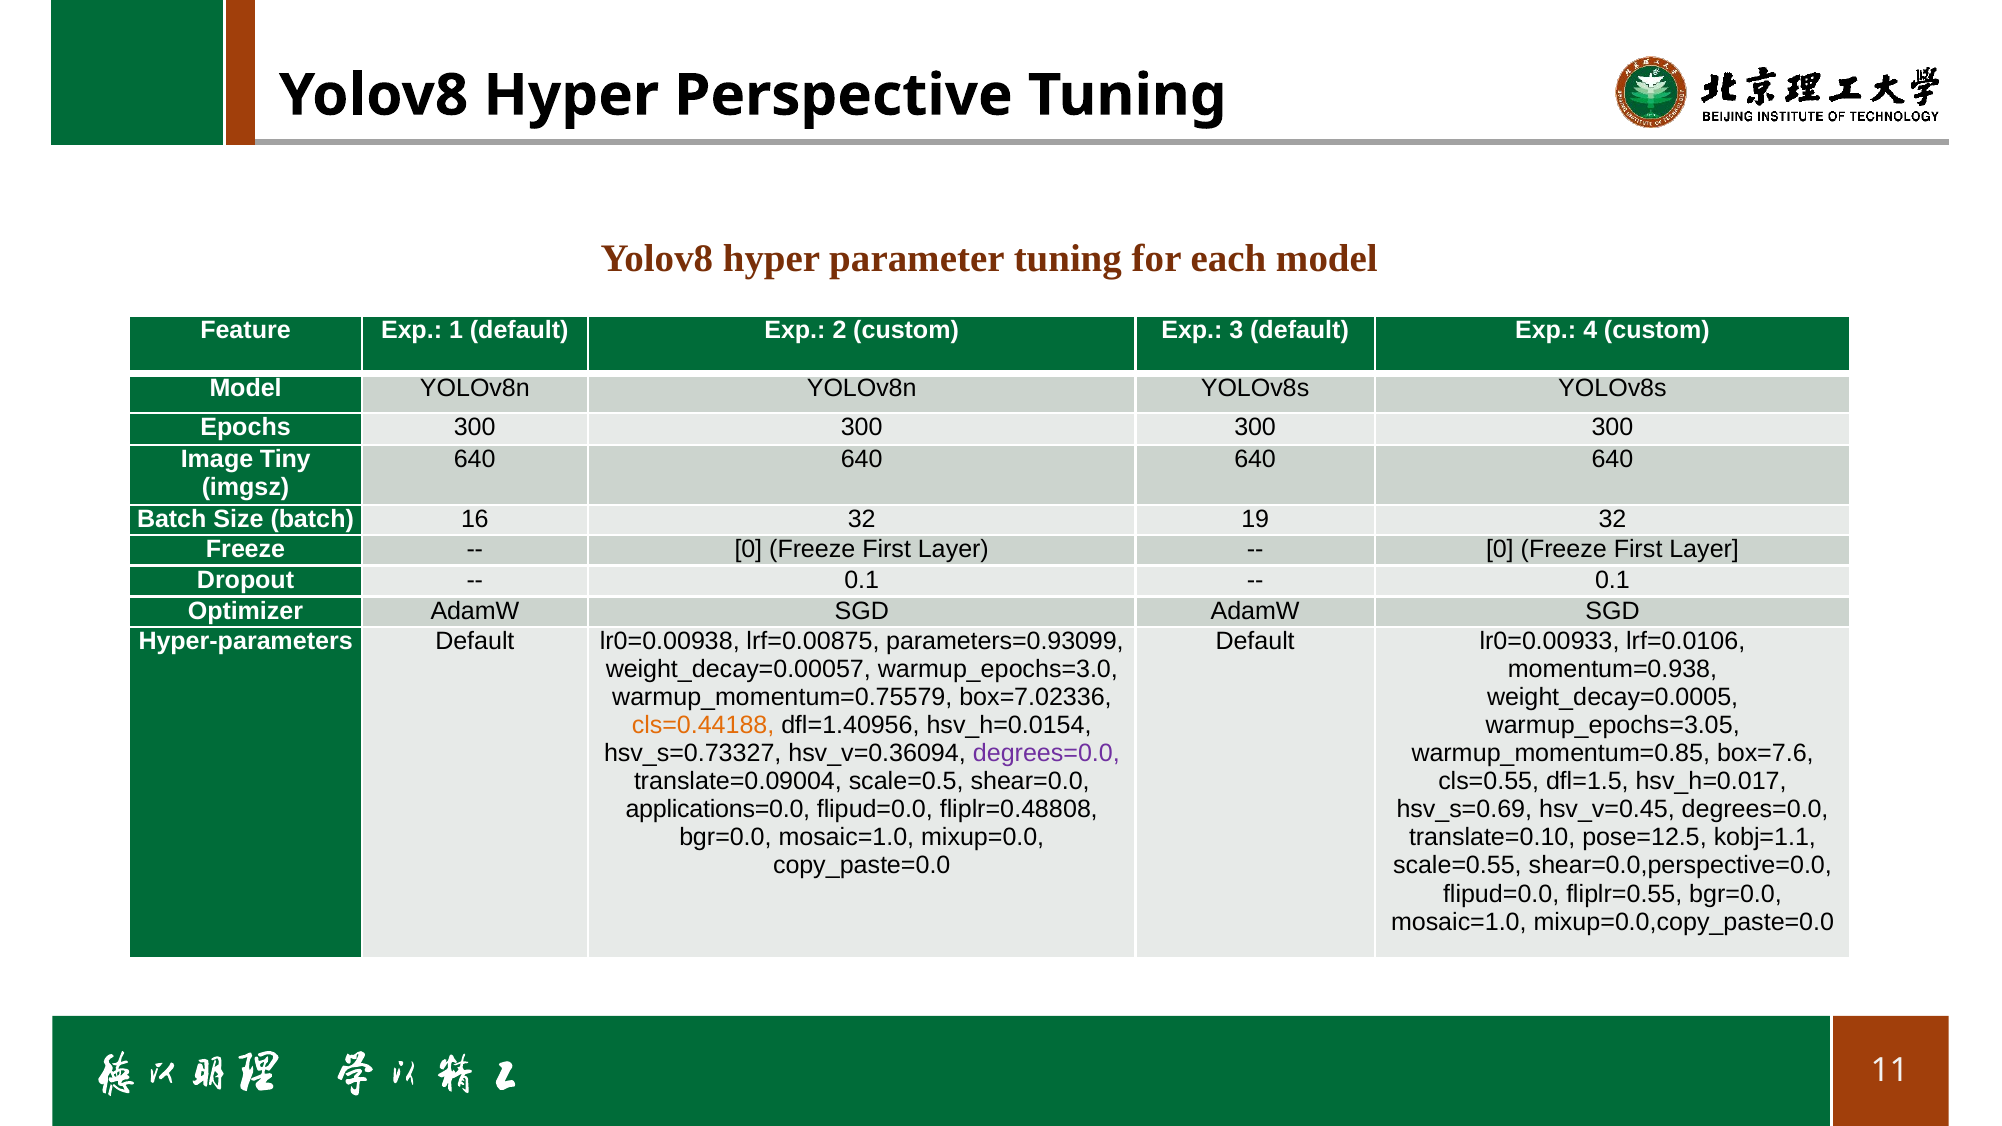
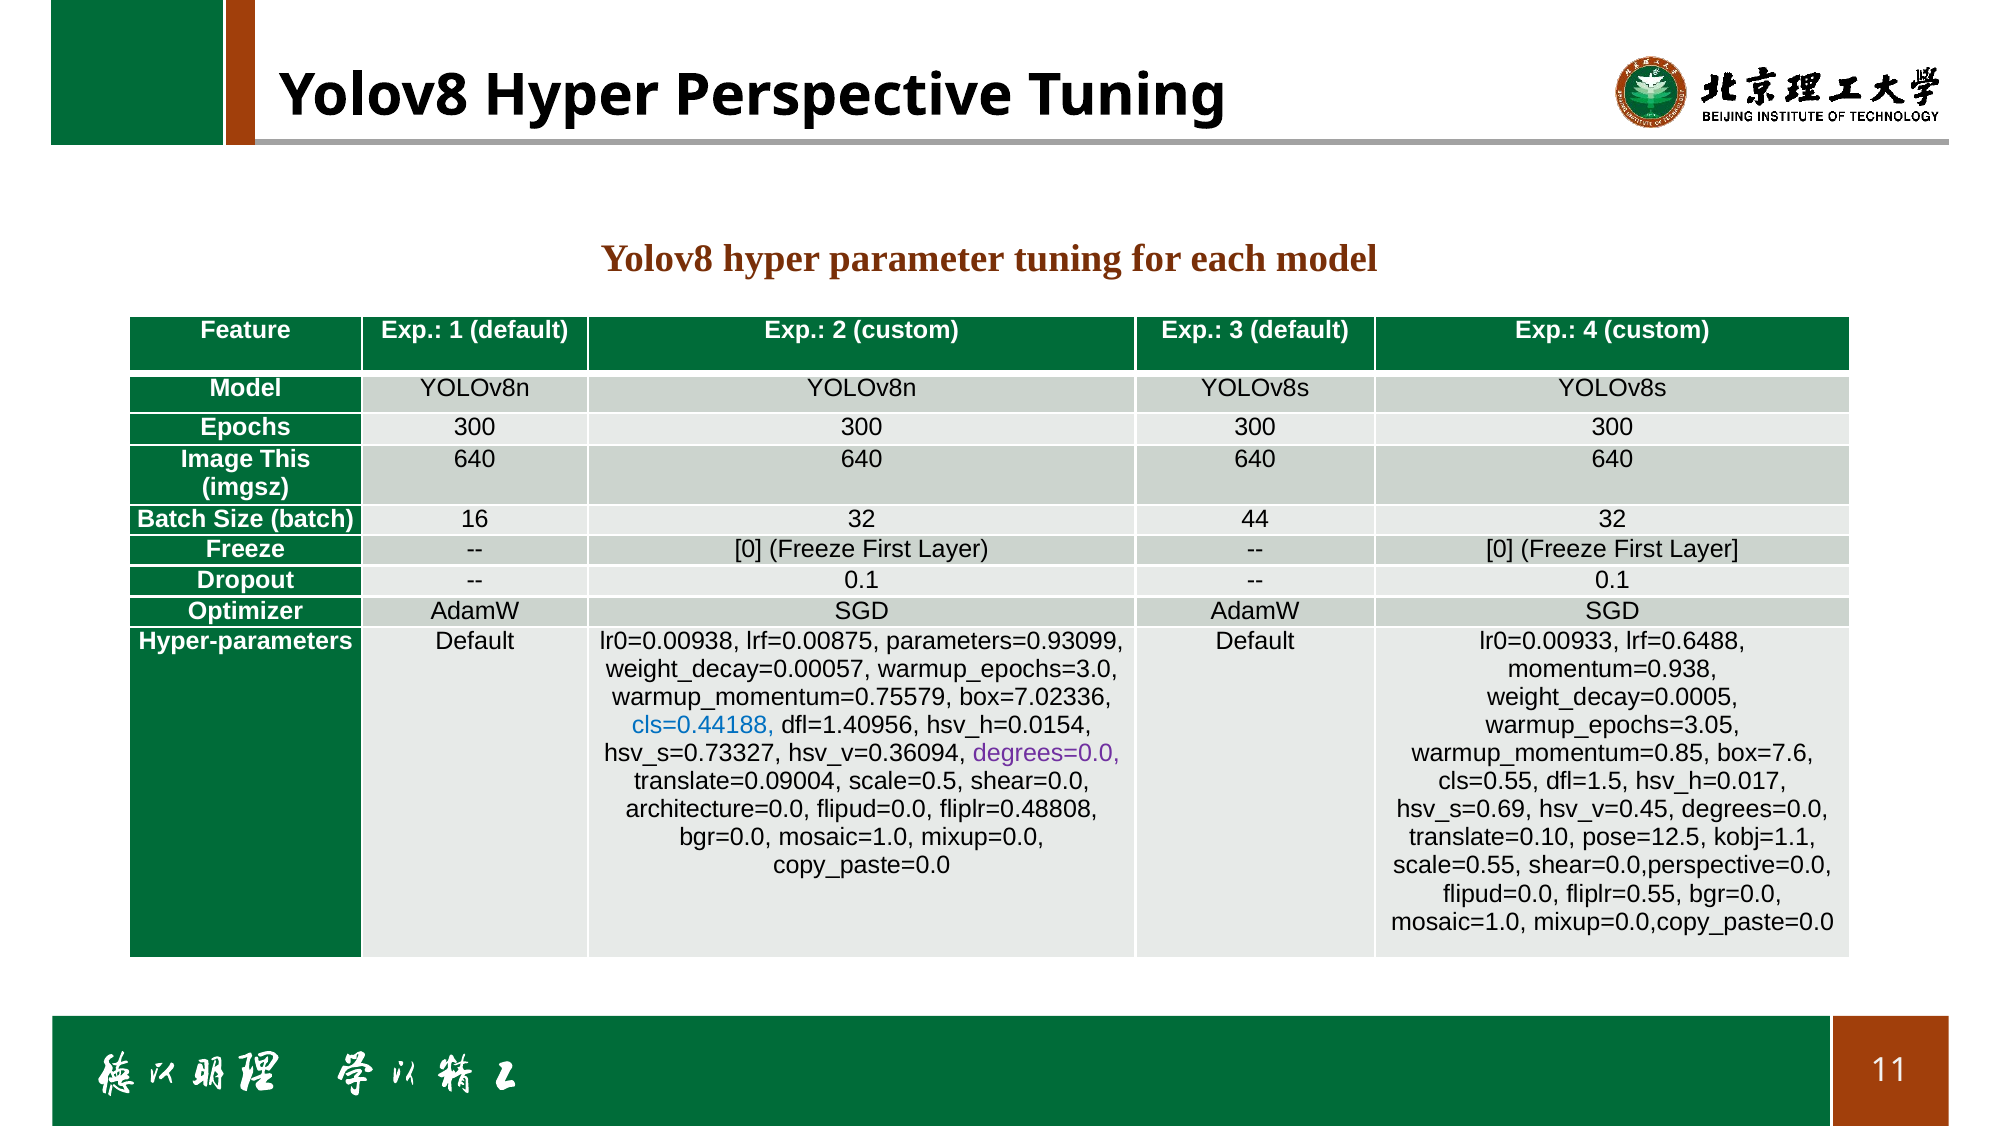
Tiny: Tiny -> This (285, 459)
19: 19 -> 44 (1255, 520)
lrf=0.0106: lrf=0.0106 -> lrf=0.6488 (1686, 641)
cls=0.44188 colour: orange -> blue (703, 726)
applications=0.0: applications=0.0 -> architecture=0.0 (718, 810)
